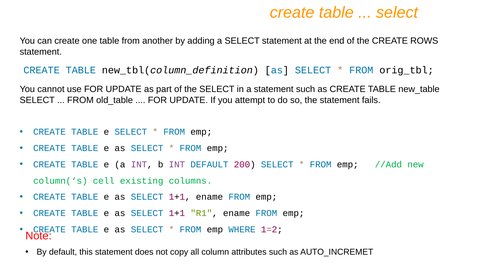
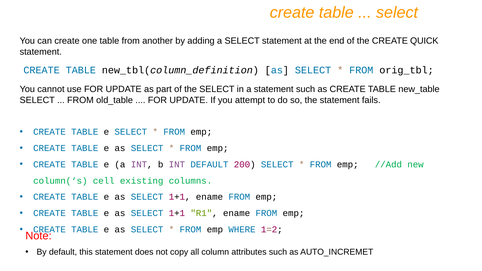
ROWS: ROWS -> QUICK (424, 41)
